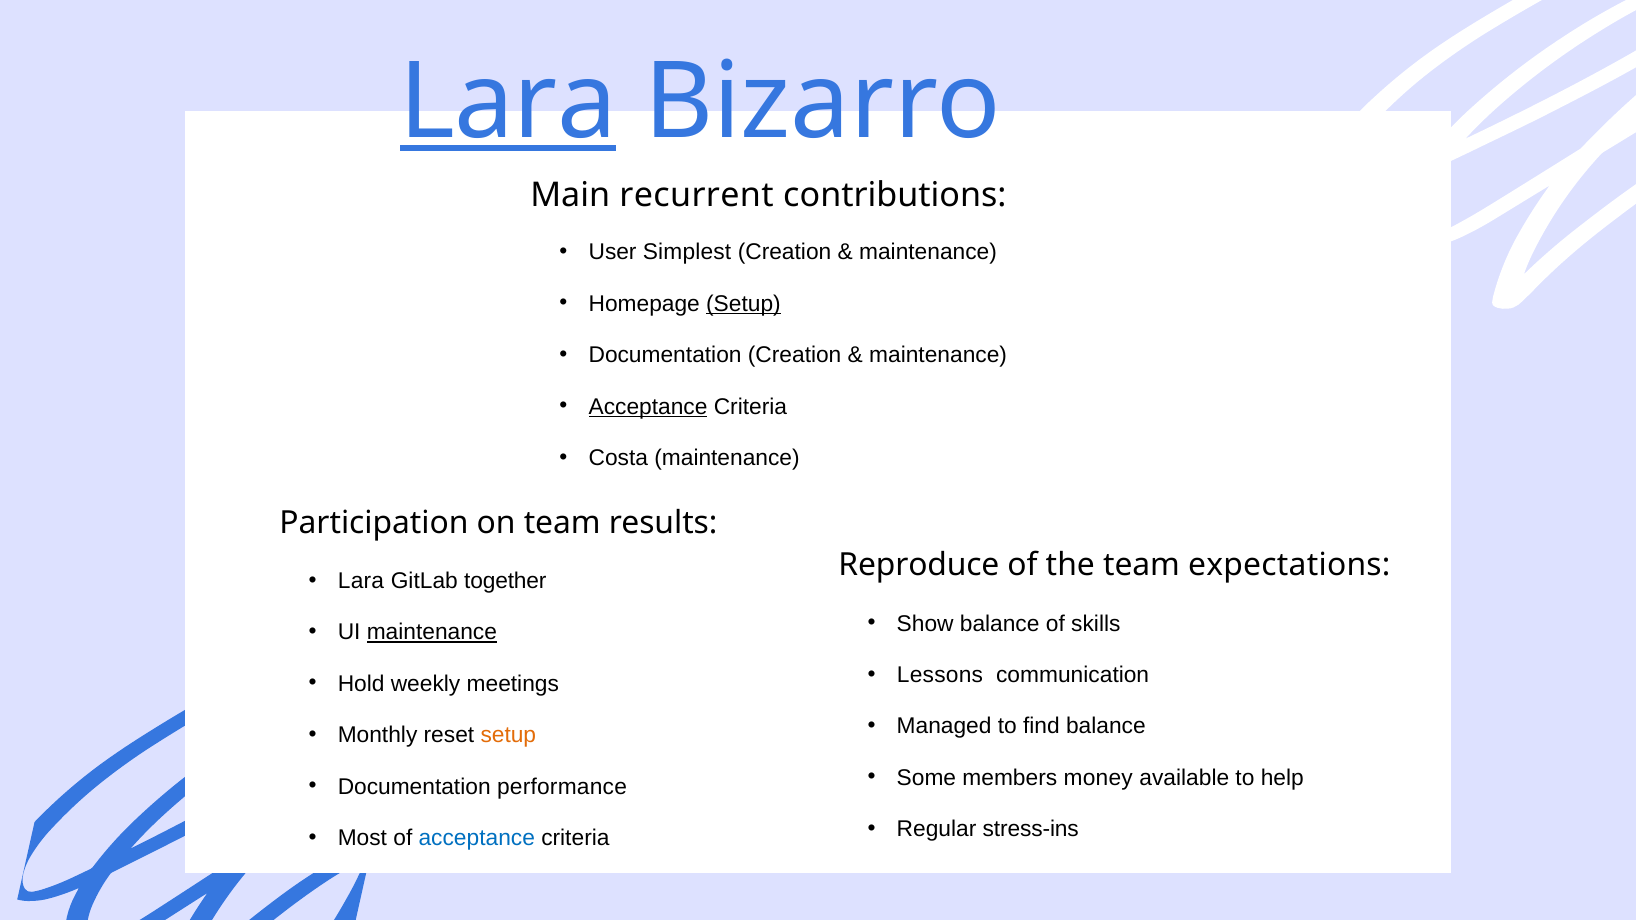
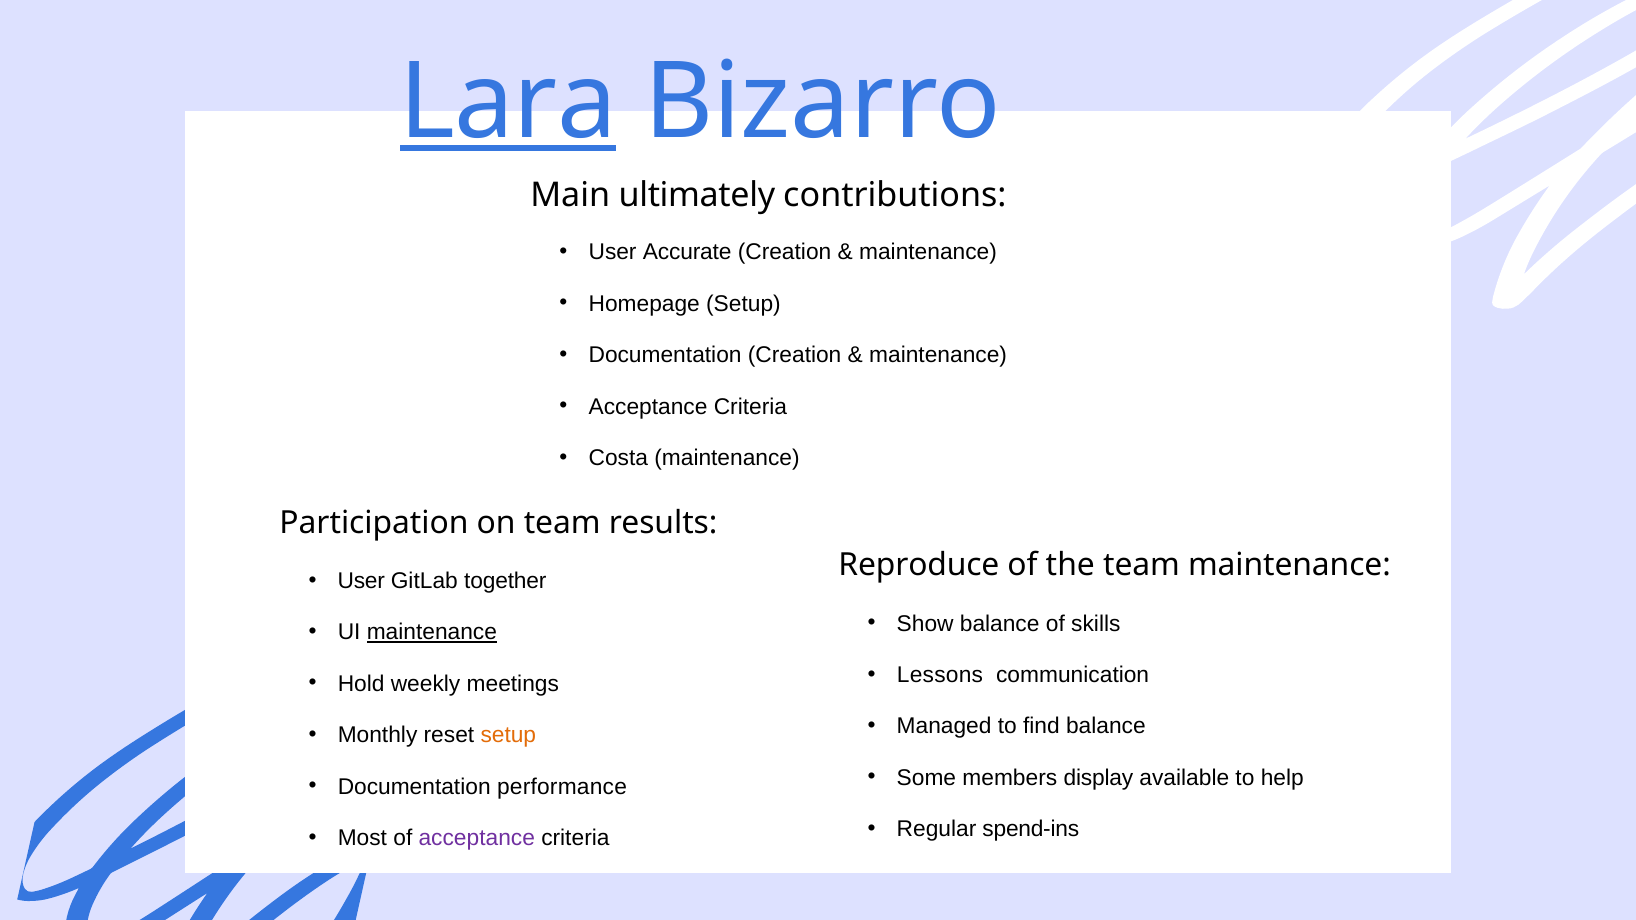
recurrent: recurrent -> ultimately (697, 195)
Simplest: Simplest -> Accurate (687, 252)
Setup underline: present -> none (743, 304)
Acceptance underline: present -> none (648, 407)
team expectations: expectations -> maintenance (1289, 566)
Lara: Lara -> User (361, 581)
money: money -> display (1098, 778)
stress-ins: stress-ins -> spend-ins (1031, 829)
acceptance colour: blue -> purple (477, 838)
